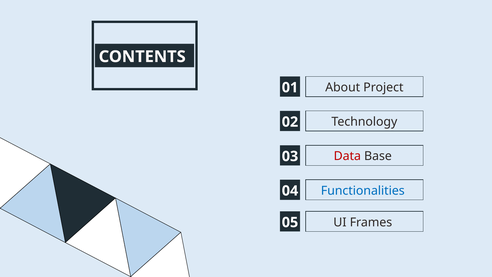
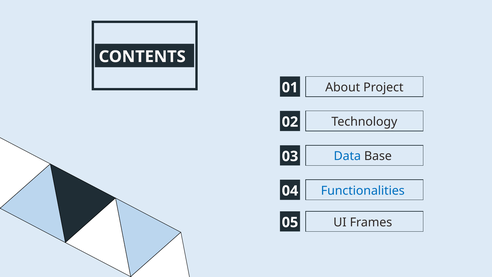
Data colour: red -> blue (347, 156)
